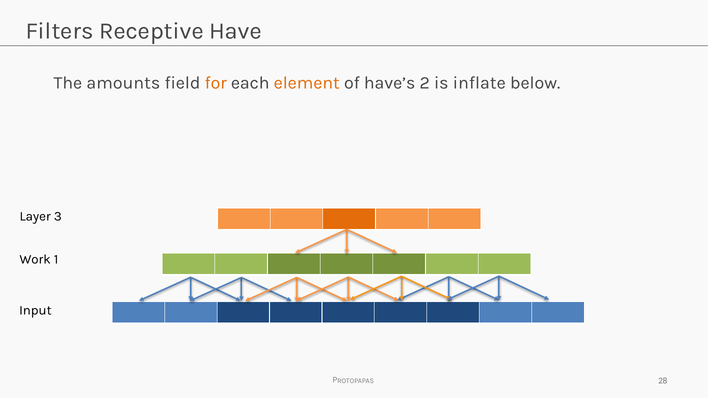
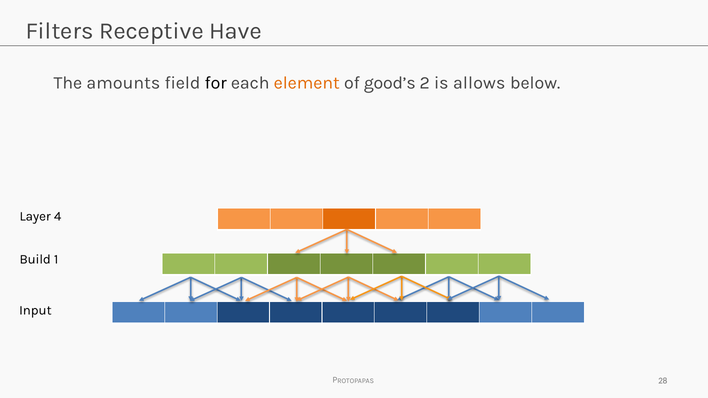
for colour: orange -> black (216, 83)
have’s: have’s -> good’s (390, 83)
inflate: inflate -> allows (479, 83)
3: 3 -> 4 (58, 216)
Work: Work -> Build (35, 260)
